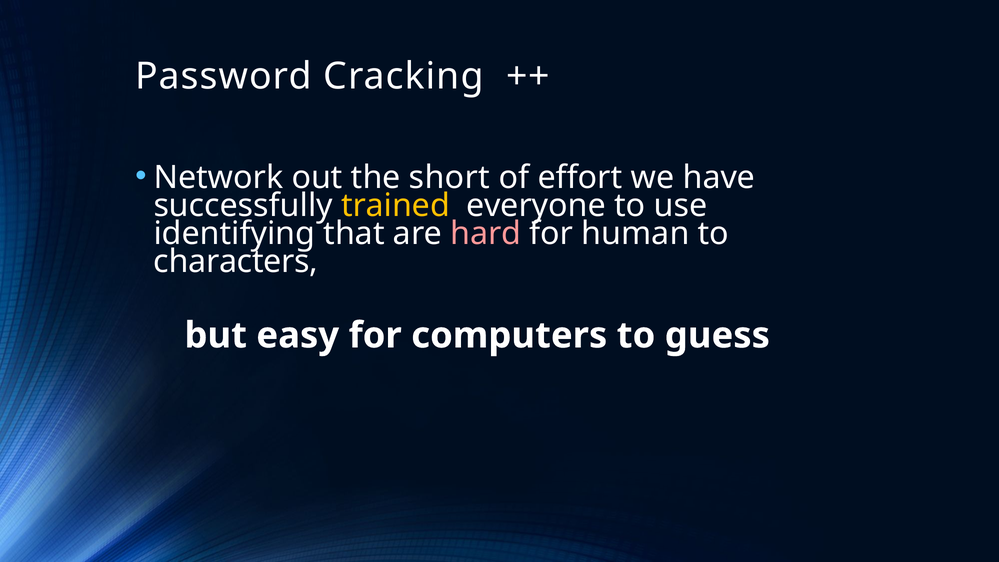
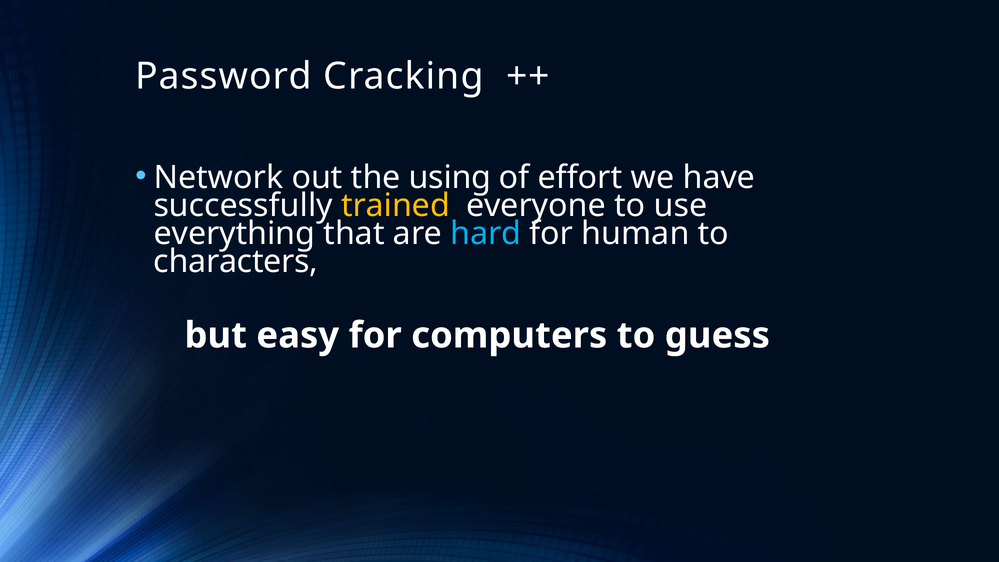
short: short -> using (450, 178)
identifying: identifying -> everything (234, 234)
hard colour: pink -> light blue (486, 234)
